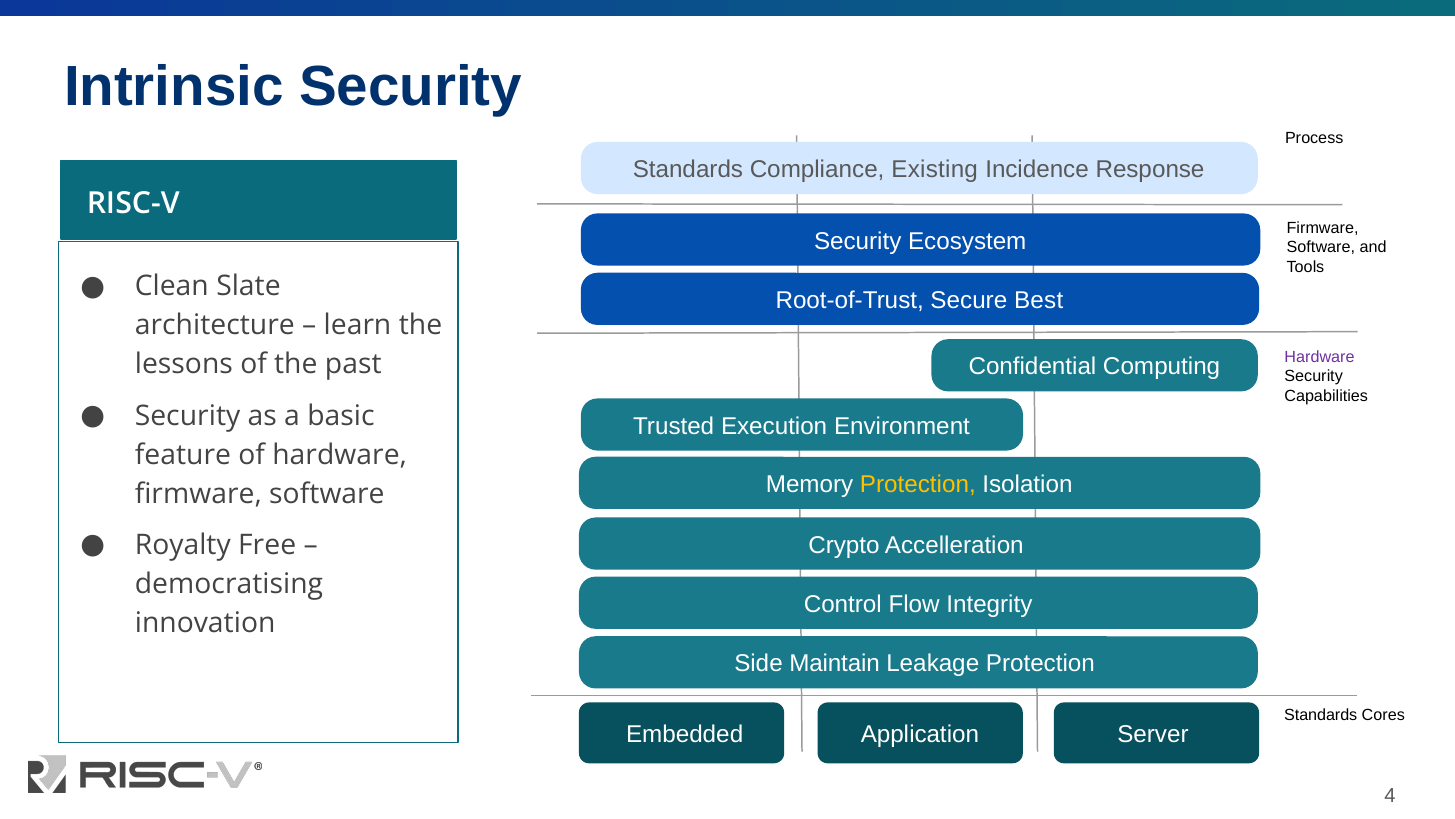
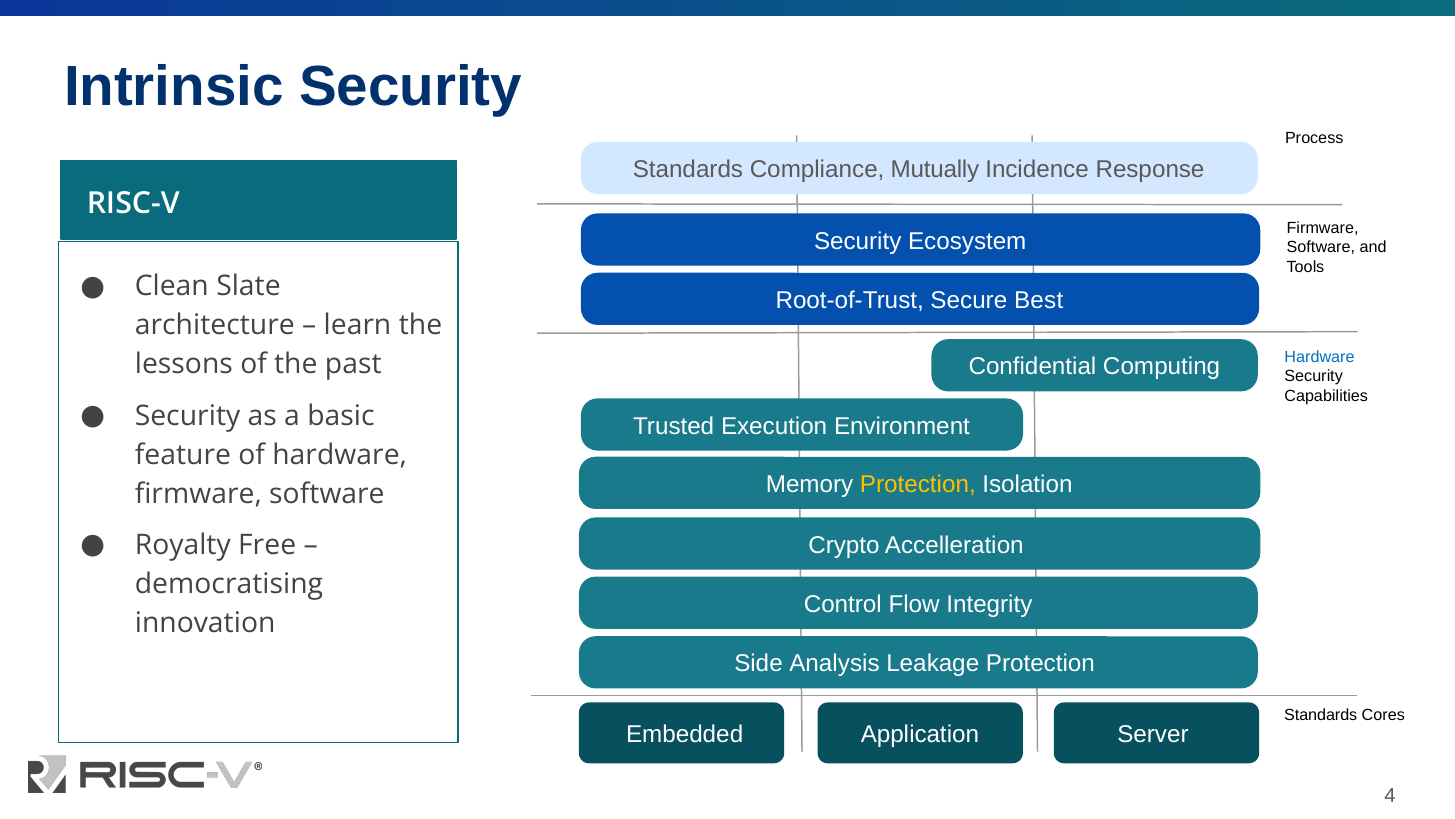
Existing: Existing -> Mutually (935, 170)
Hardware colour: purple -> blue (1320, 357)
Maintain: Maintain -> Analysis (834, 664)
